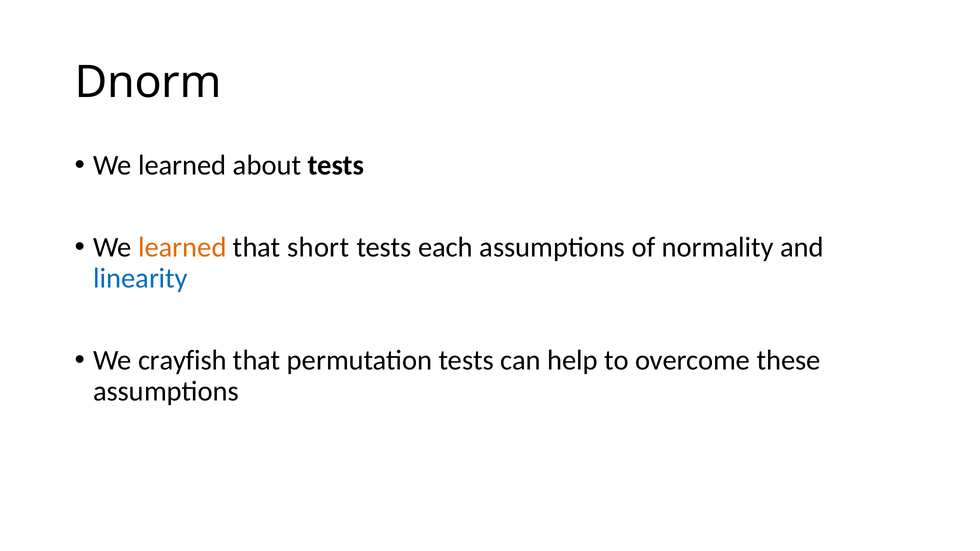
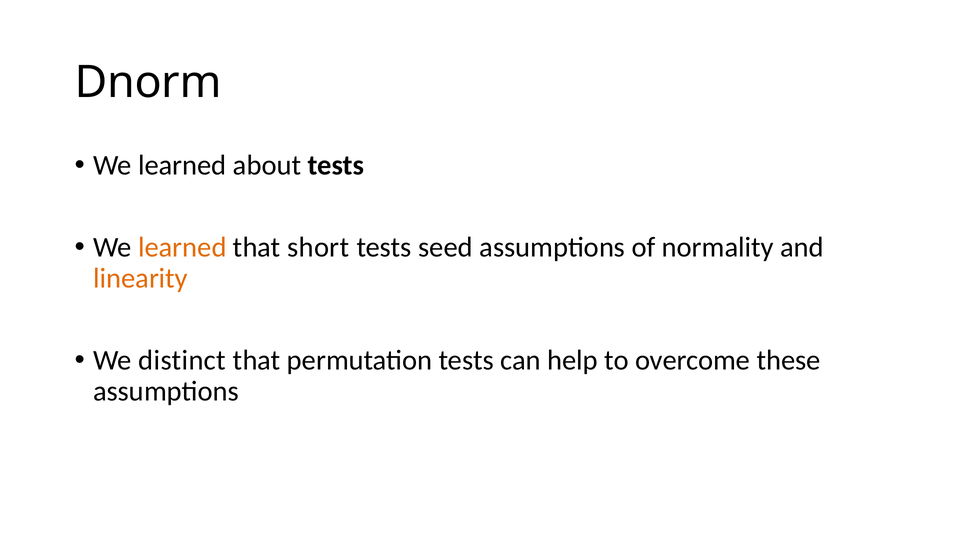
each: each -> seed (445, 248)
linearity colour: blue -> orange (141, 278)
crayfish: crayfish -> distinct (182, 361)
